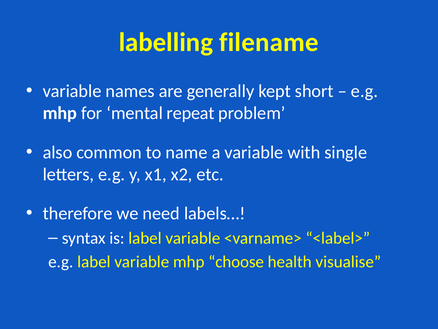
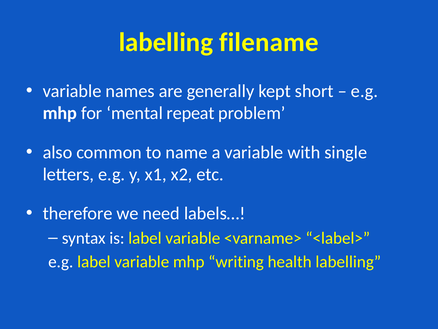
choose: choose -> writing (236, 262)
health visualise: visualise -> labelling (348, 262)
